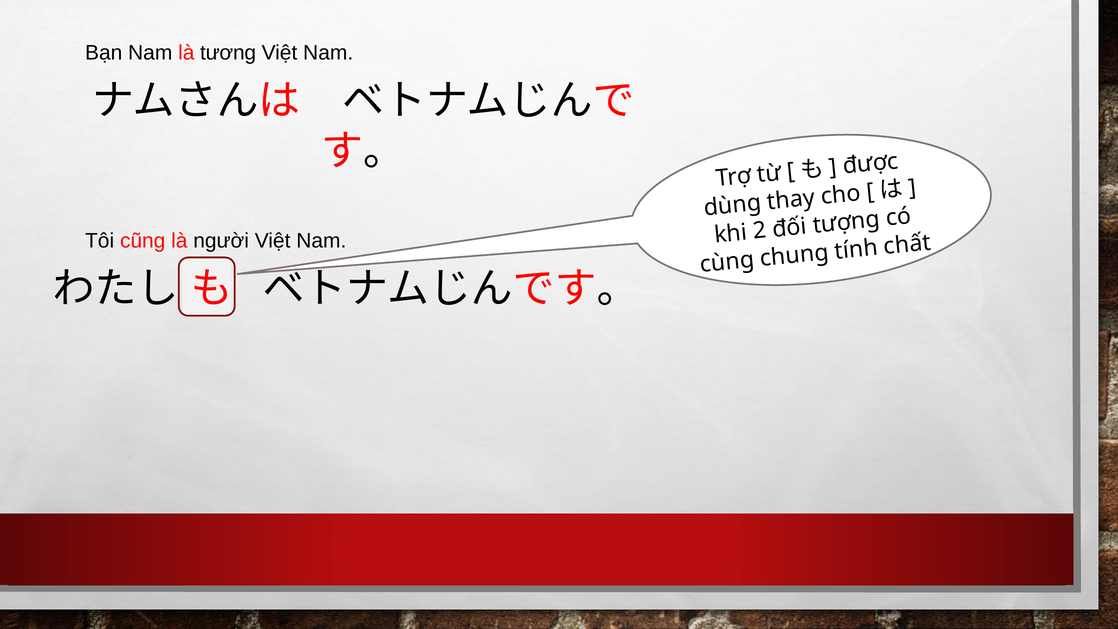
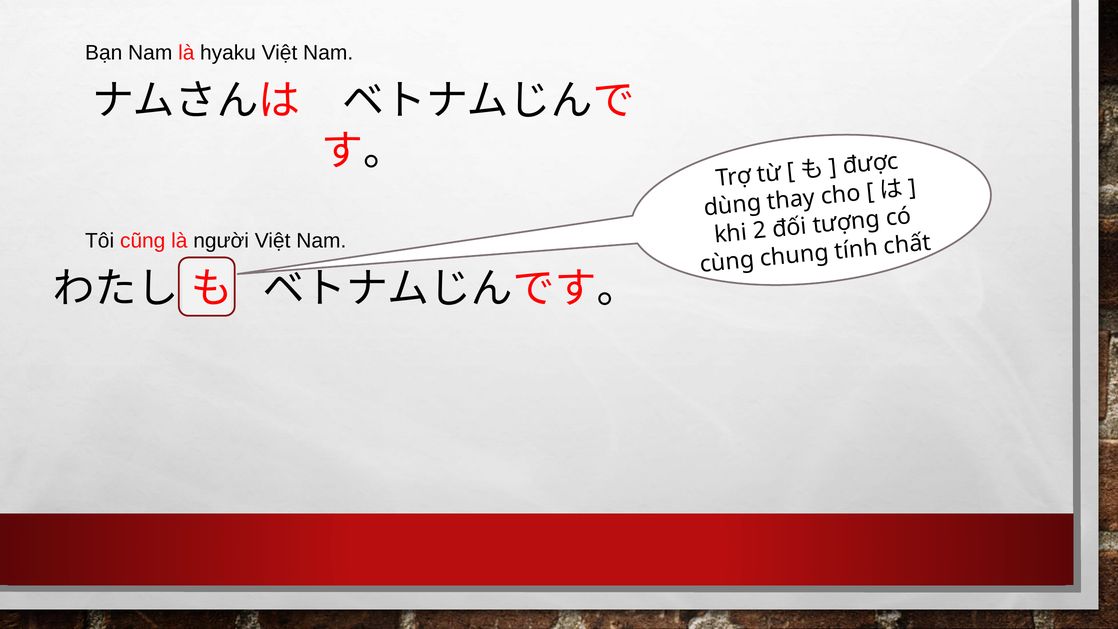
tương: tương -> hyaku (228, 53)
